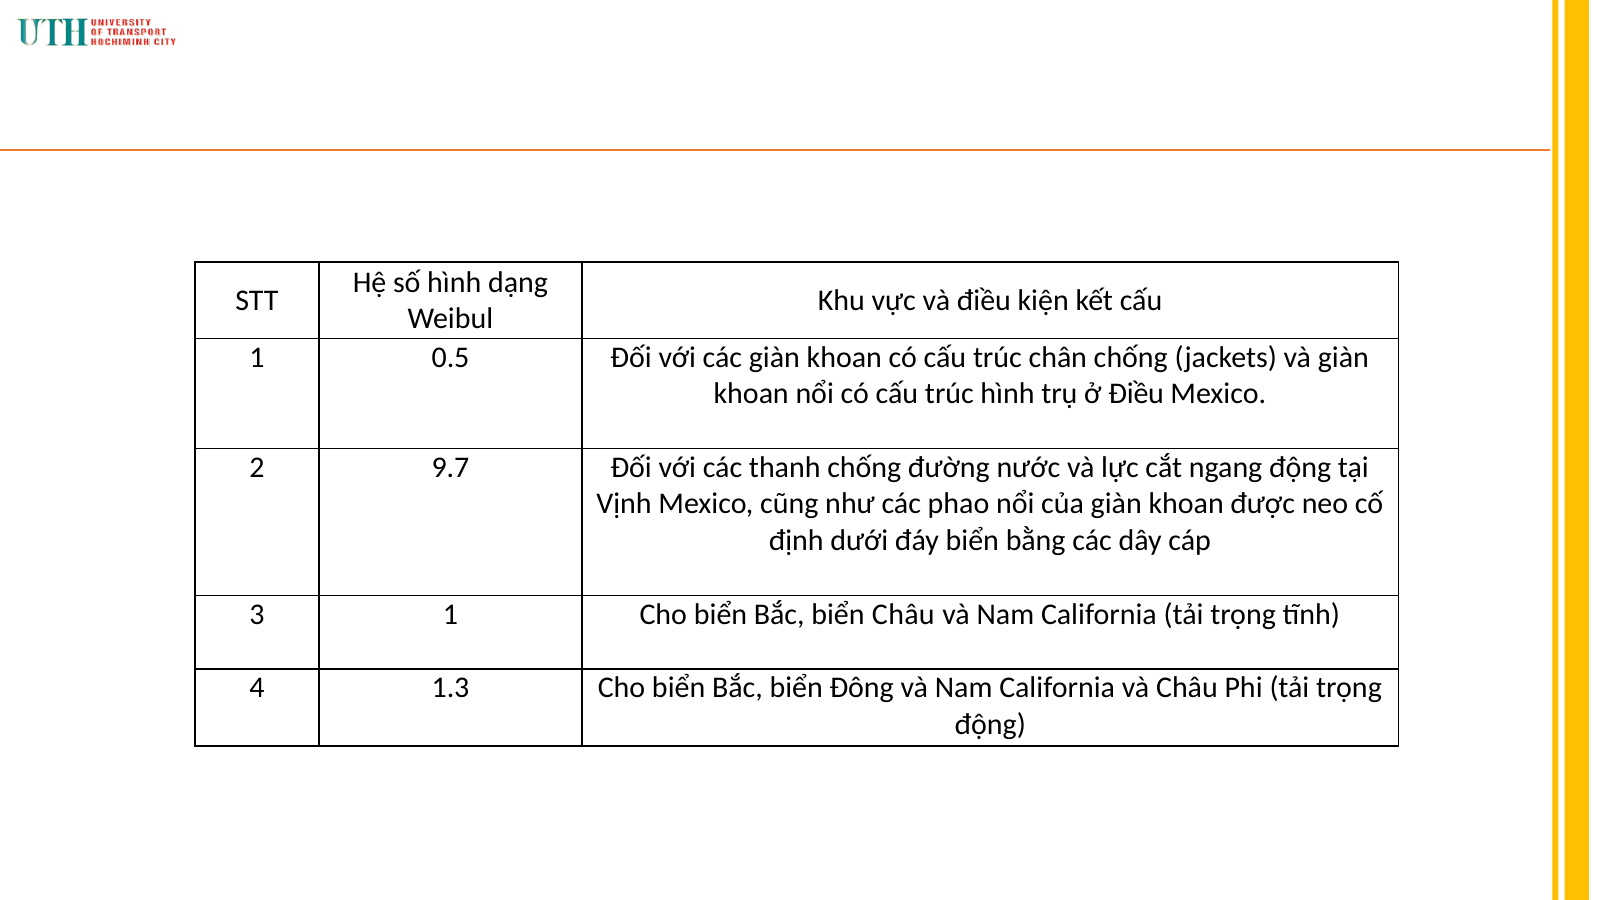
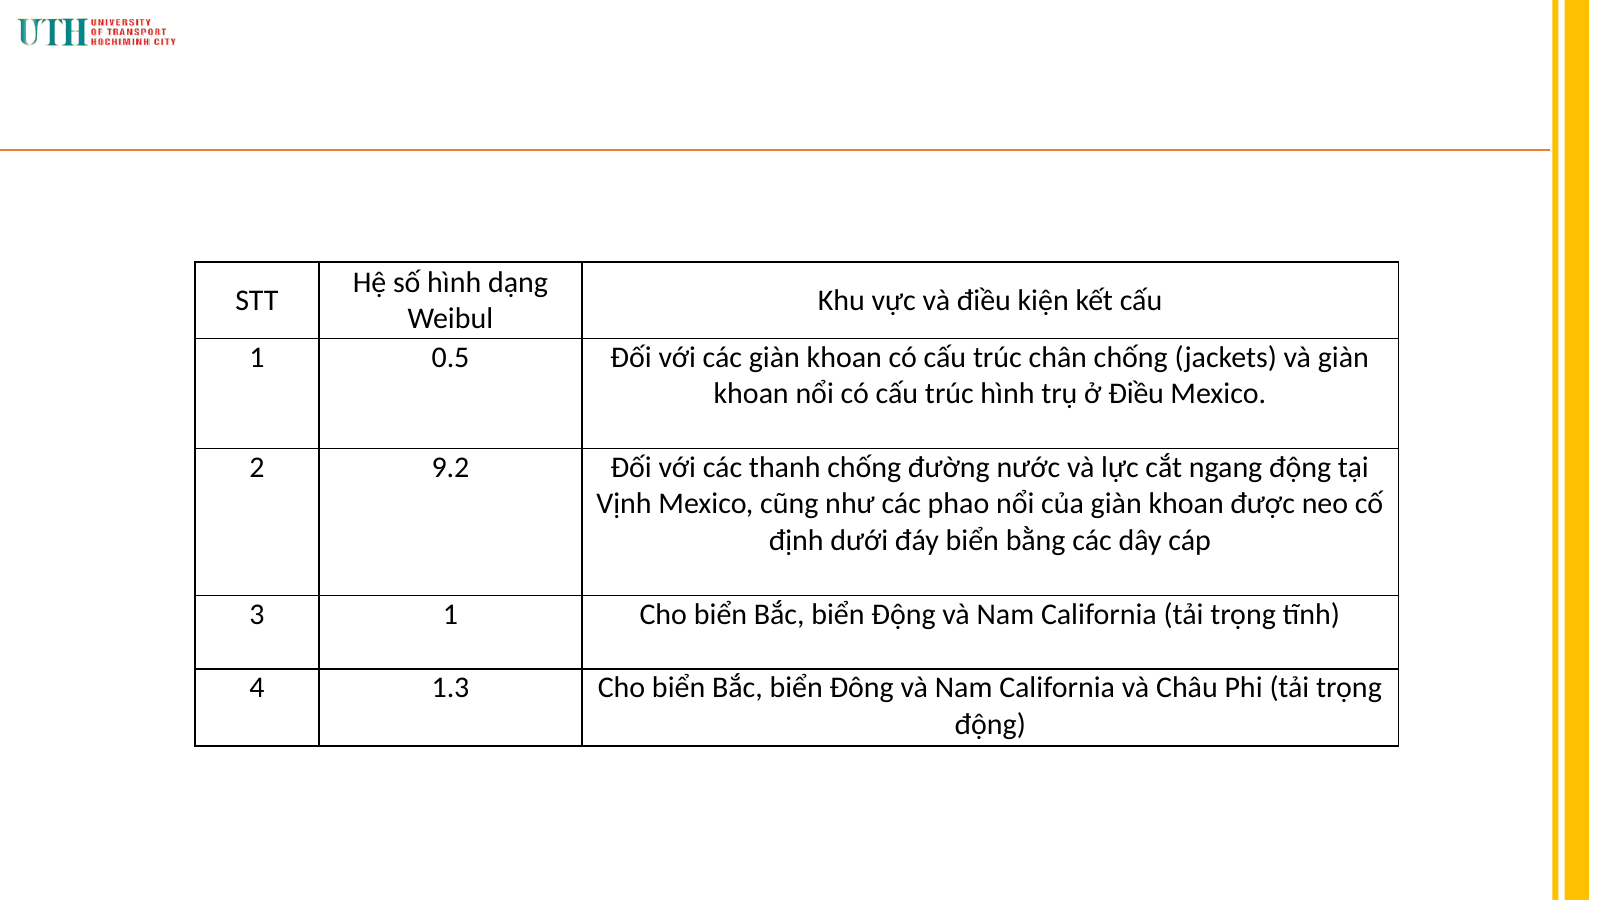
9.7: 9.7 -> 9.2 (451, 467)
biển Châu: Châu -> Động (904, 614)
